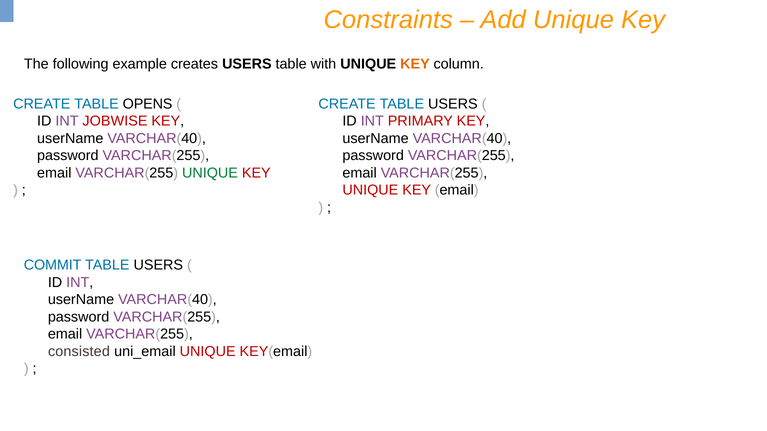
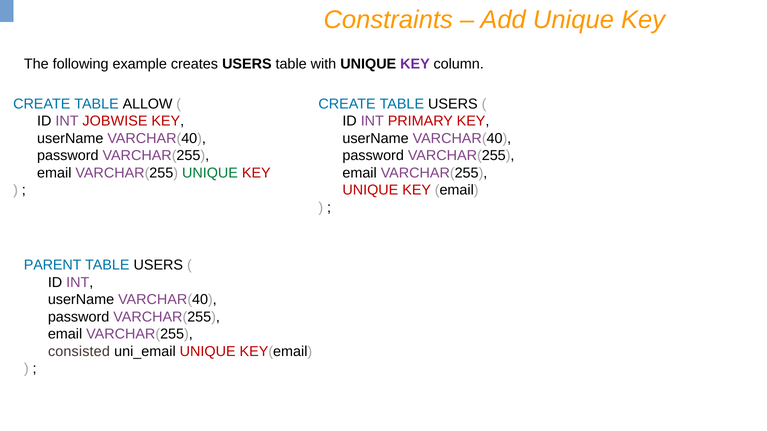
KEY colour: orange -> purple (415, 64)
OPENS: OPENS -> ALLOW (148, 104)
COMMIT: COMMIT -> PARENT (53, 265)
